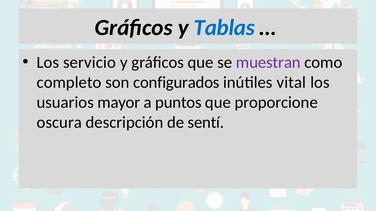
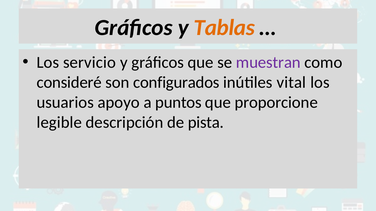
Tablas colour: blue -> orange (224, 28)
completo: completo -> consideré (69, 83)
mayor: mayor -> apoyo (119, 103)
oscura: oscura -> legible (59, 123)
sentí: sentí -> pista (206, 123)
